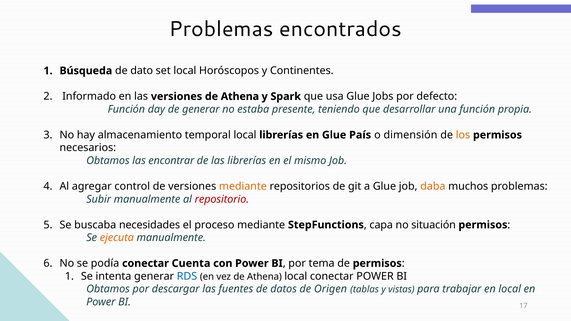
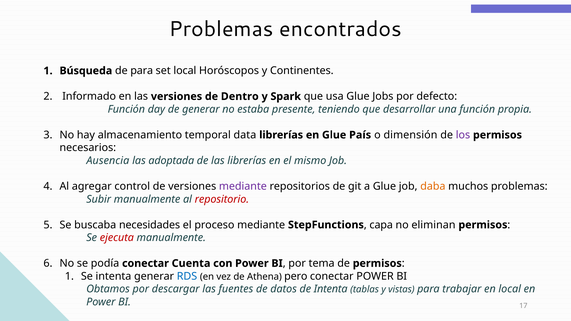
de dato: dato -> para (142, 71)
versiones de Athena: Athena -> Dentro (240, 96)
temporal local: local -> data (245, 135)
los colour: orange -> purple (463, 135)
Obtamos: Obtamos -> Ausencia (108, 161)
encontrar: encontrar -> adoptada (171, 161)
mediante colour: orange -> purple (243, 186)
situación: situación -> eliminan (433, 225)
ejecuta colour: orange -> red (117, 238)
Athena local: local -> pero (296, 276)
de Origen: Origen -> Intenta (331, 289)
